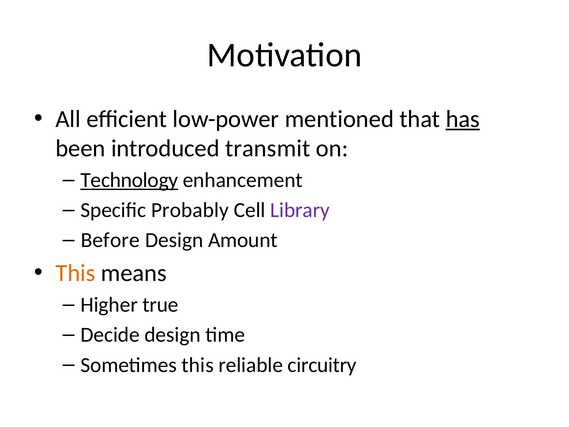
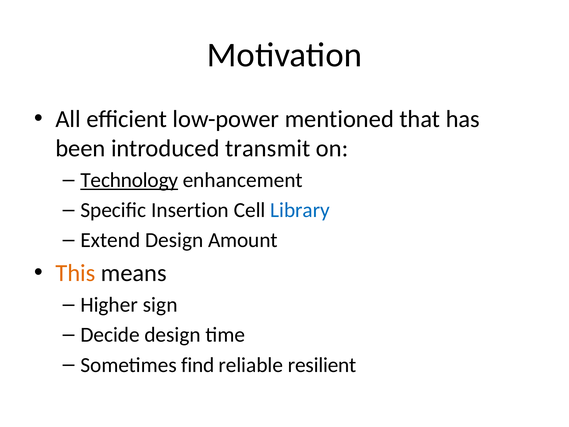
has underline: present -> none (463, 119)
Probably: Probably -> Insertion (190, 210)
Library colour: purple -> blue (300, 210)
Before: Before -> Extend (110, 240)
true: true -> sign (160, 305)
Sometimes this: this -> find (198, 365)
circuitry: circuitry -> resilient (322, 365)
